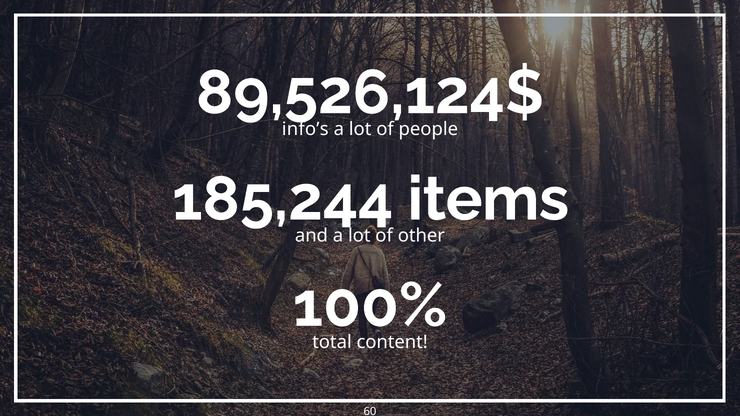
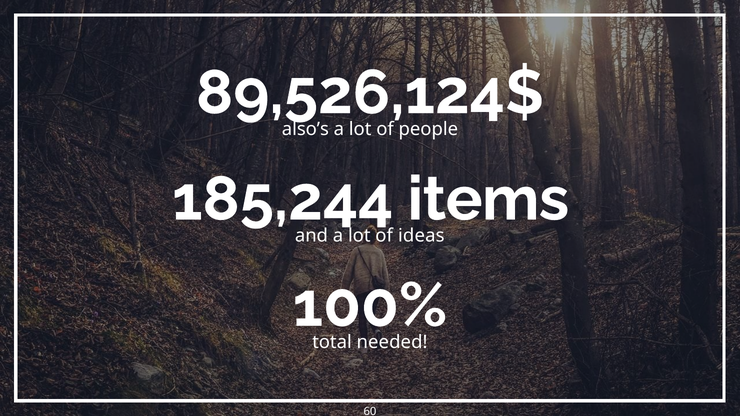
info’s: info’s -> also’s (305, 129)
other: other -> ideas (421, 236)
content: content -> needed (392, 342)
